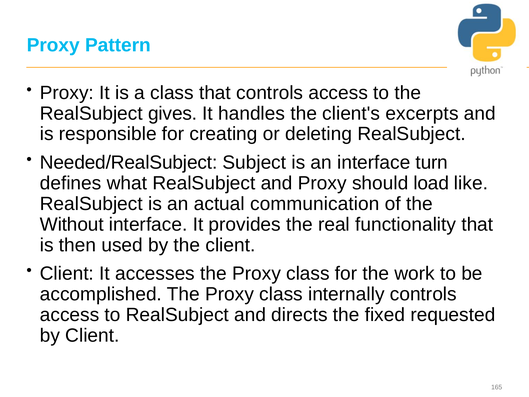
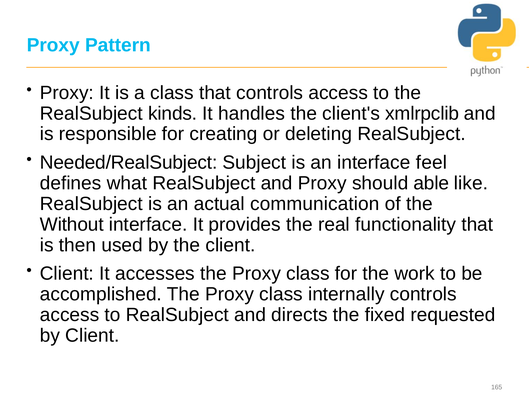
gives: gives -> kinds (173, 113)
excerpts: excerpts -> xmlrpclib (422, 113)
turn: turn -> feel (432, 162)
load: load -> able (431, 183)
